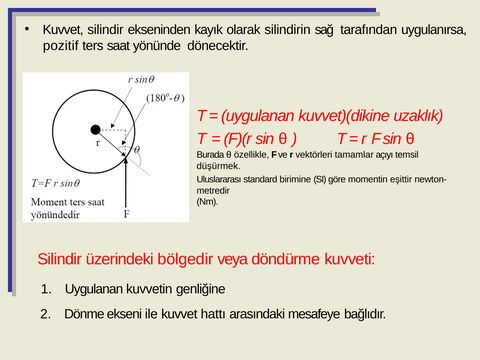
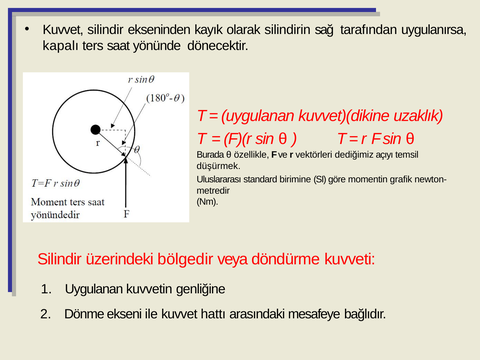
pozitif: pozitif -> kapalı (61, 46)
tamamlar: tamamlar -> dediğimiz (354, 155)
eşittir: eşittir -> grafik (401, 179)
